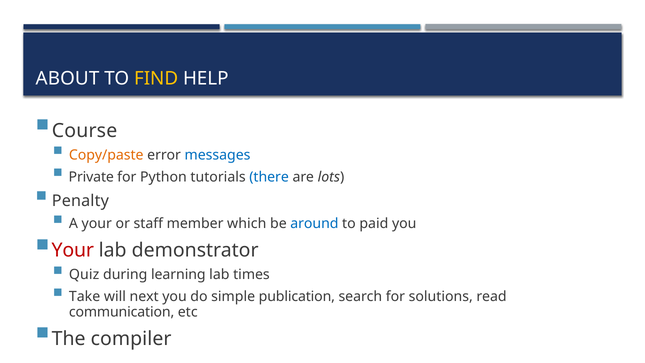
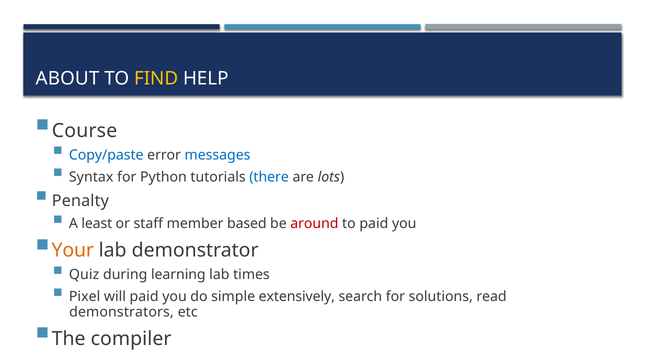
Copy/paste colour: orange -> blue (106, 155)
Private: Private -> Syntax (91, 177)
A your: your -> least (97, 224)
which: which -> based (247, 224)
around colour: blue -> red (314, 224)
Your colour: red -> orange (73, 250)
Take: Take -> Pixel (85, 297)
will next: next -> paid (144, 297)
publication: publication -> extensively (297, 297)
communication: communication -> demonstrators (121, 312)
